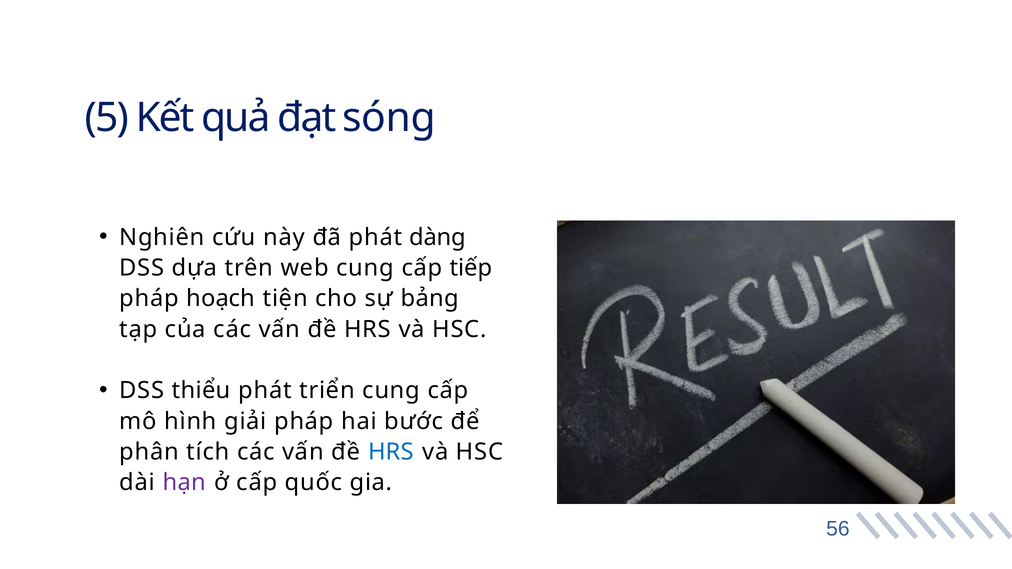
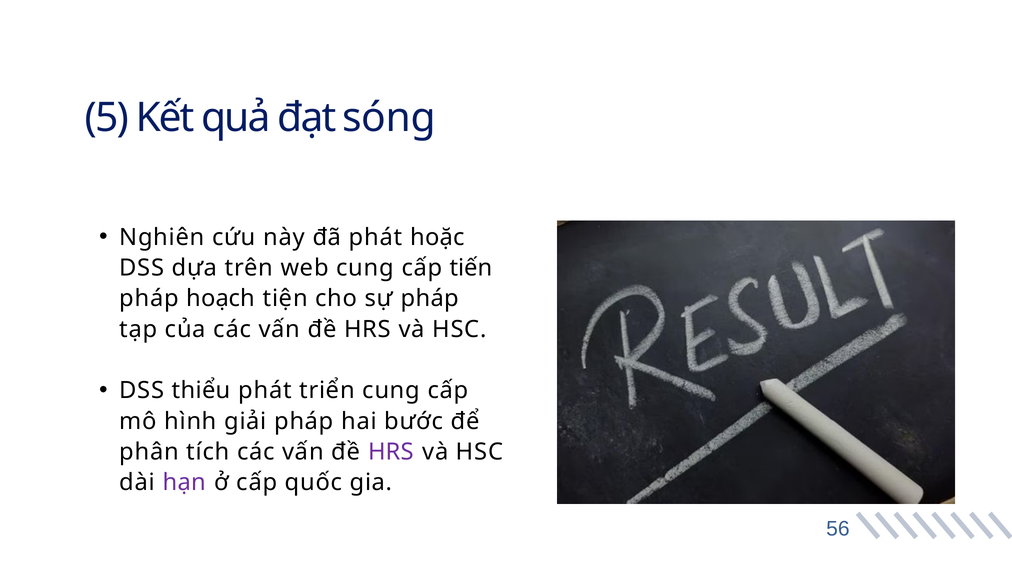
dàng: dàng -> hoặc (437, 237)
tiếp: tiếp -> tiến (471, 268)
sự bảng: bảng -> pháp (430, 299)
HRS colour: blue -> purple (391, 452)
